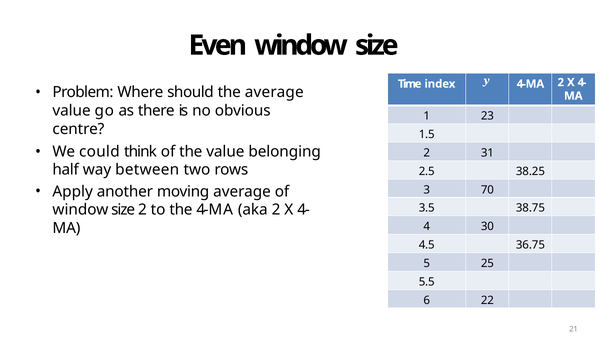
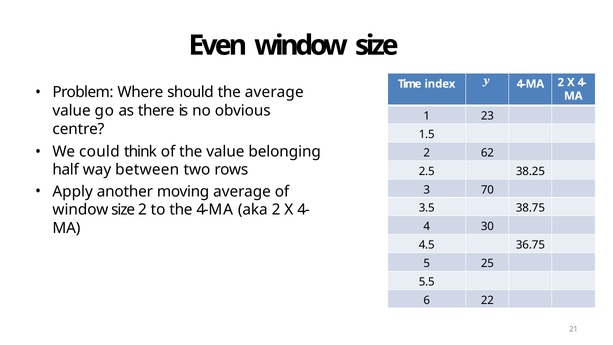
31: 31 -> 62 (487, 153)
